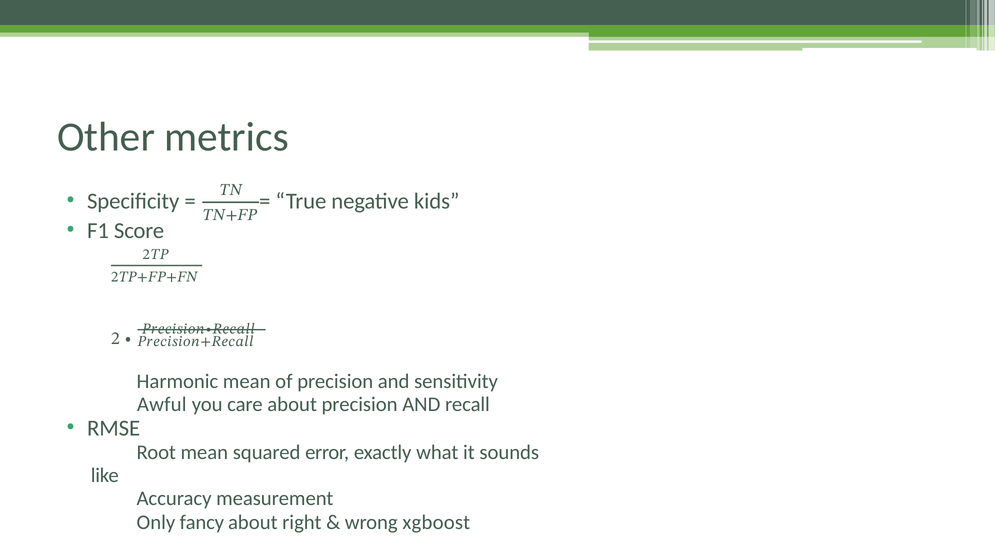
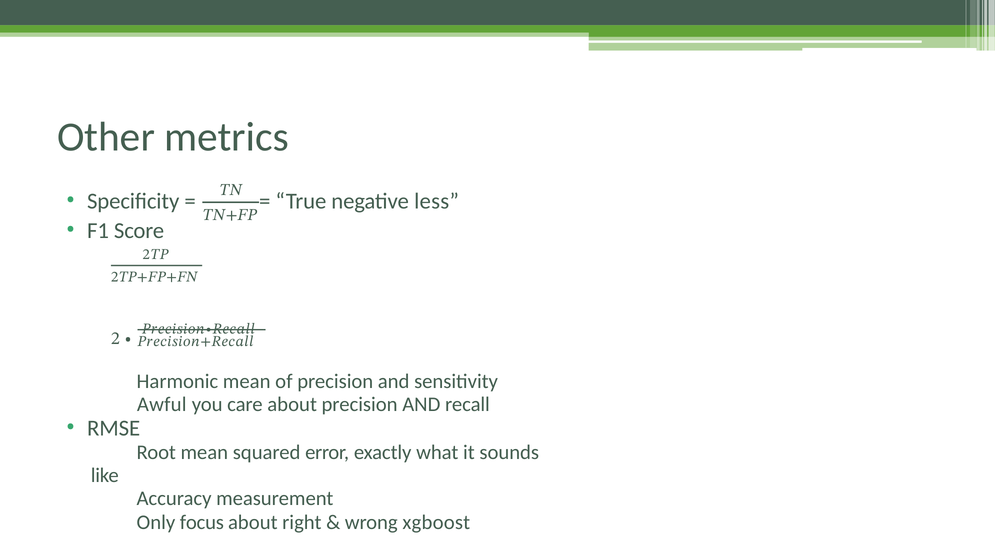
kids: kids -> less (437, 201)
fancy: fancy -> focus (202, 522)
